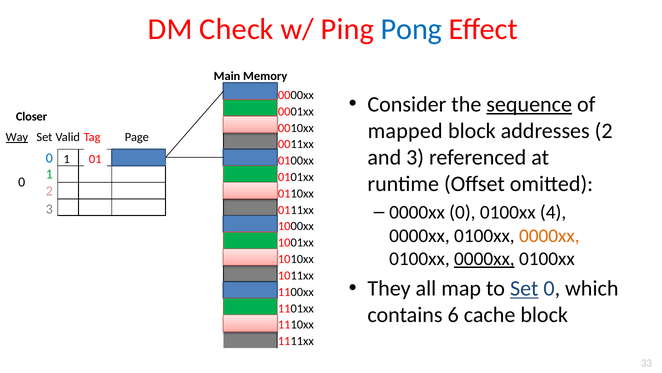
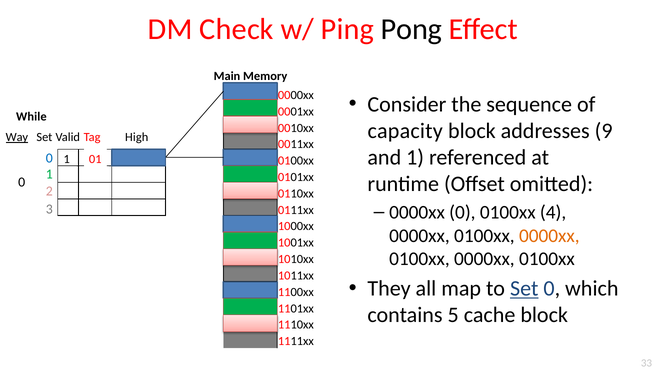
Pong colour: blue -> black (411, 29)
sequence underline: present -> none (529, 104)
Closer: Closer -> While (31, 116)
mapped: mapped -> capacity (405, 131)
addresses 2: 2 -> 9 (604, 131)
Page: Page -> High (137, 137)
and 3: 3 -> 1 (415, 157)
0000xx underline: present -> none (484, 258)
6: 6 -> 5 (453, 314)
